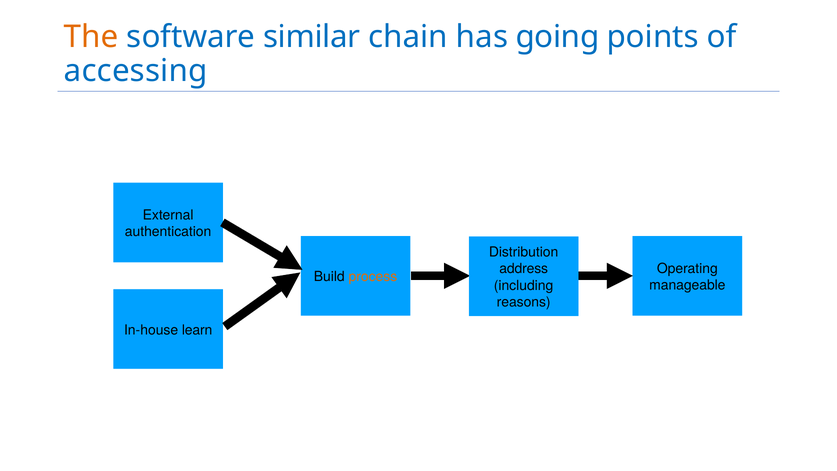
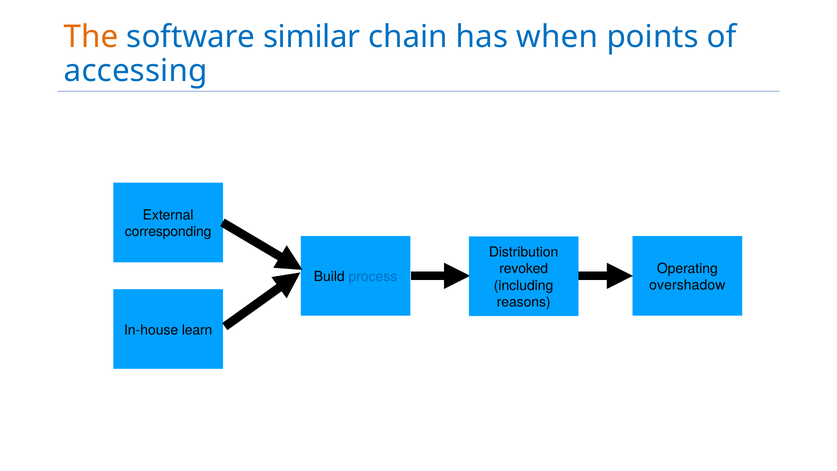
going: going -> when (557, 37)
authentication: authentication -> corresponding (168, 232)
address: address -> revoked (524, 269)
process colour: orange -> blue (373, 277)
manageable: manageable -> overshadow (687, 285)
